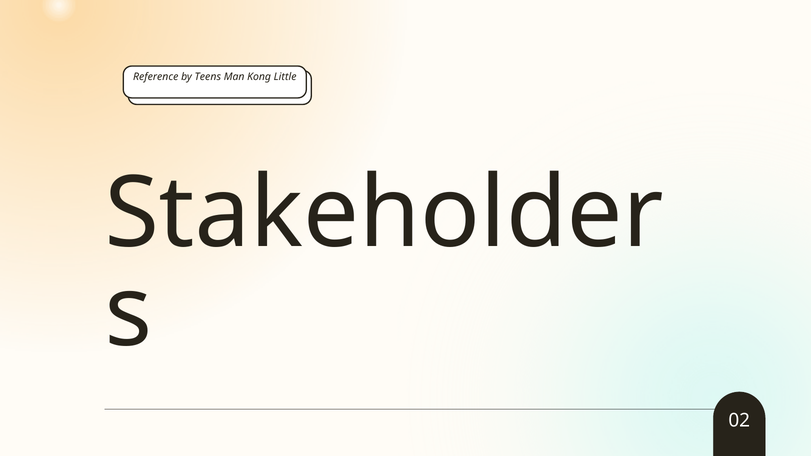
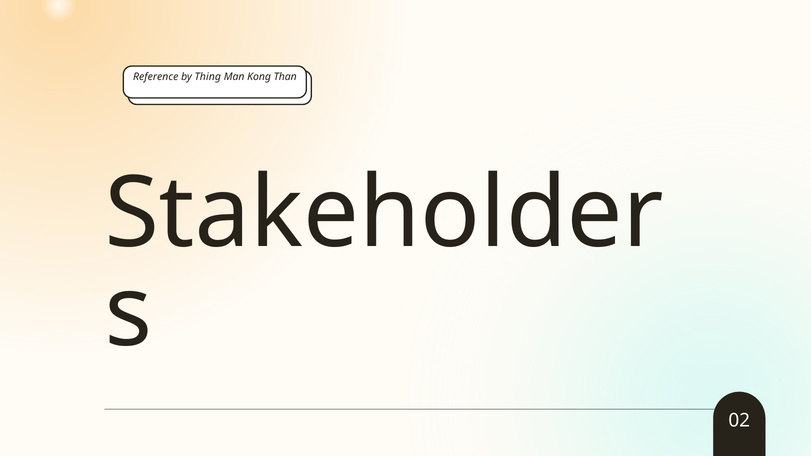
Teens: Teens -> Thing (208, 77)
Little: Little -> Than (285, 77)
